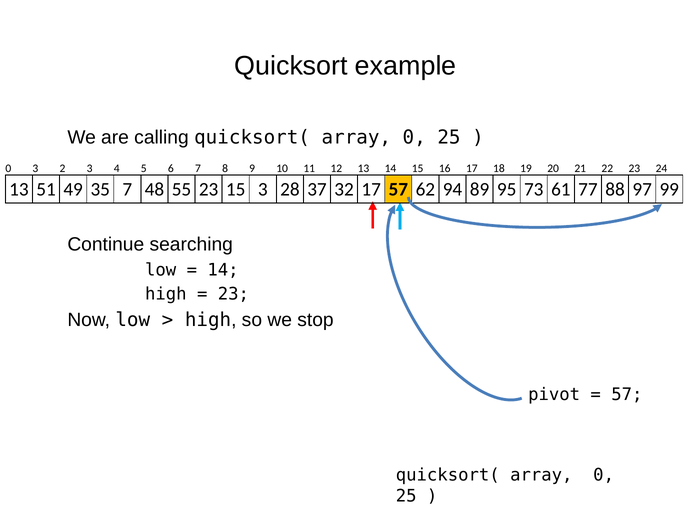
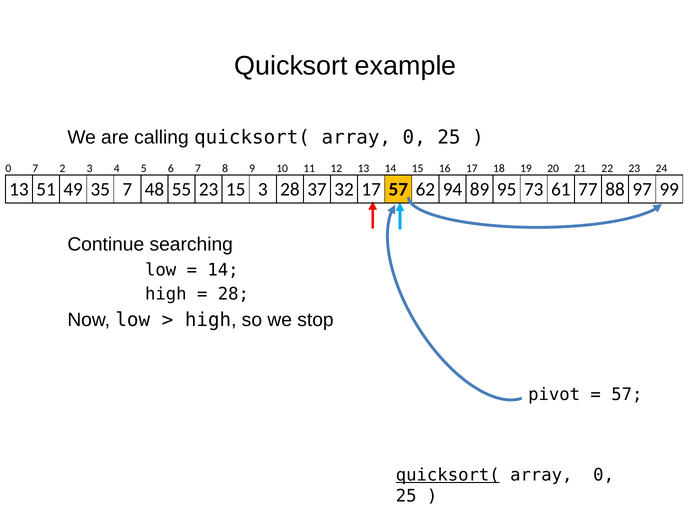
0 3: 3 -> 7 (35, 168)
23: 23 -> 28 (233, 294)
quicksort( underline: none -> present (448, 475)
